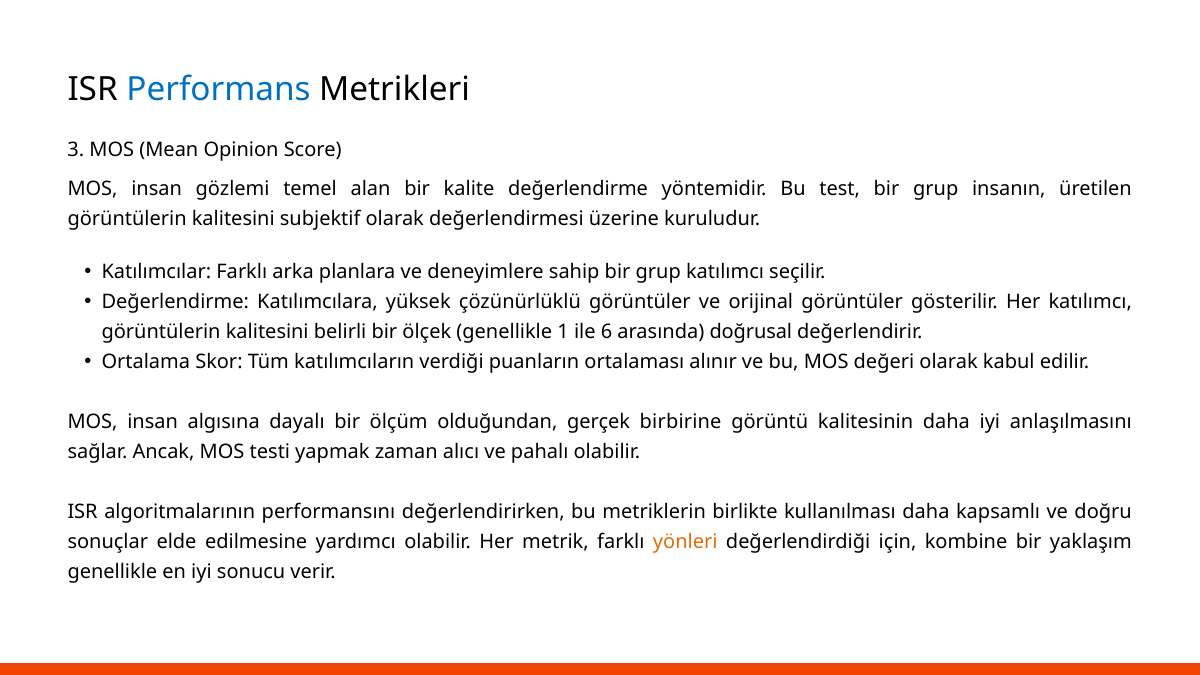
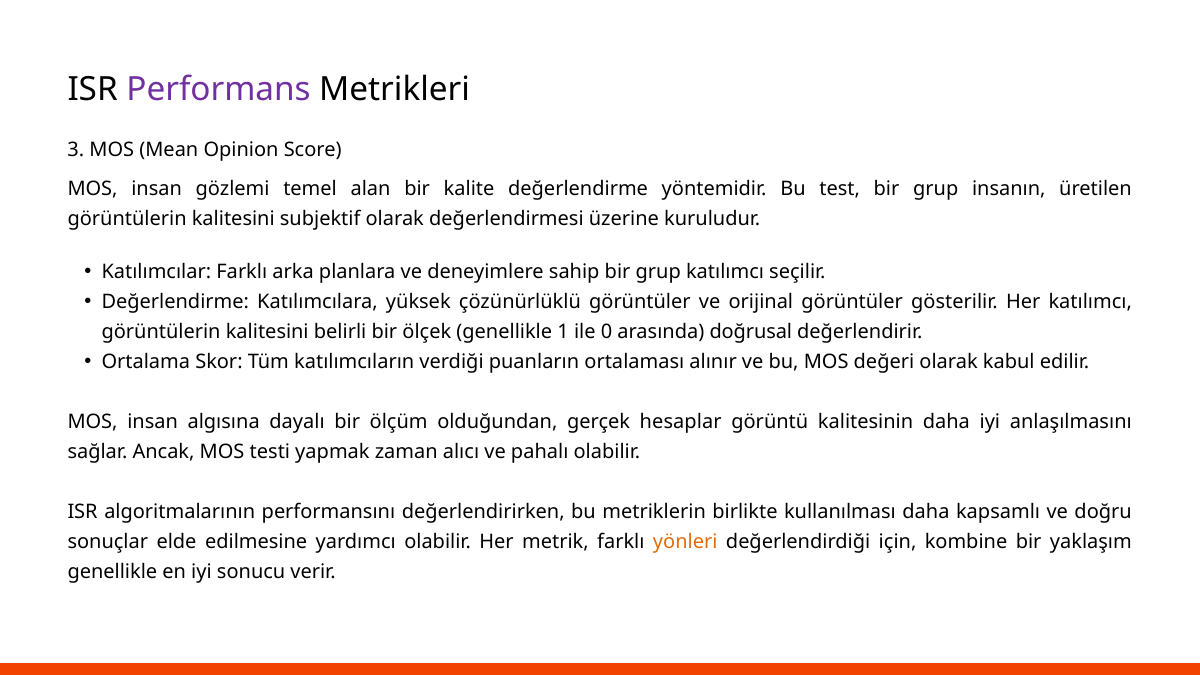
Performans colour: blue -> purple (219, 90)
6: 6 -> 0 (607, 332)
birbirine: birbirine -> hesaplar (681, 422)
